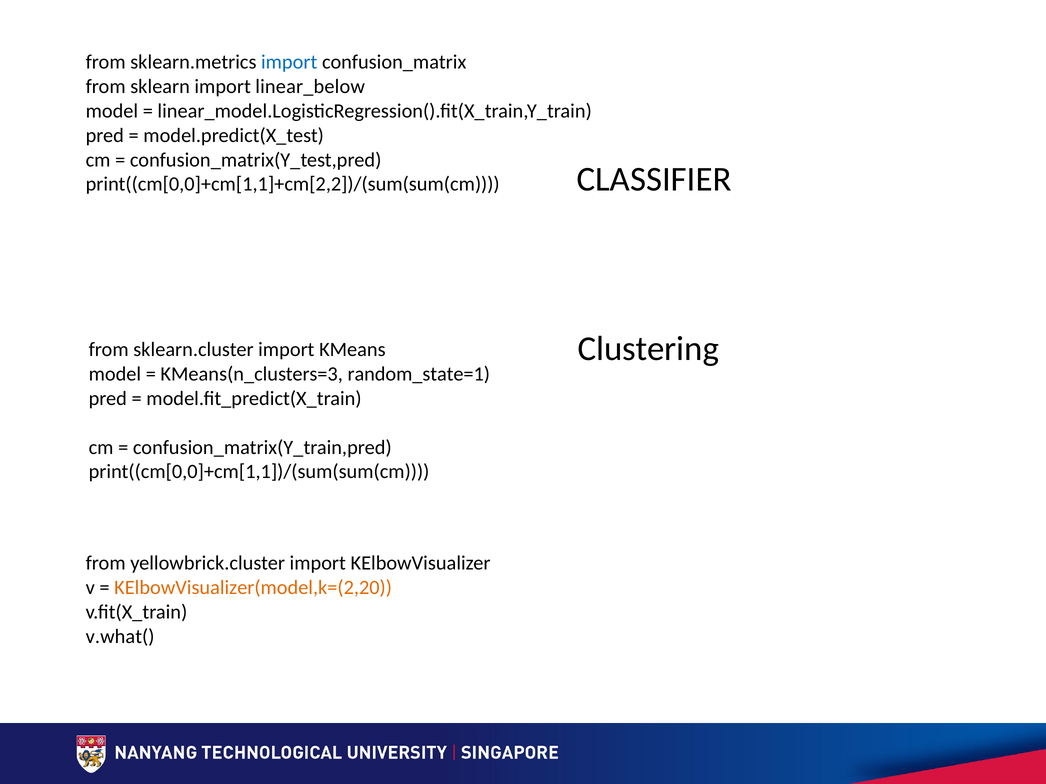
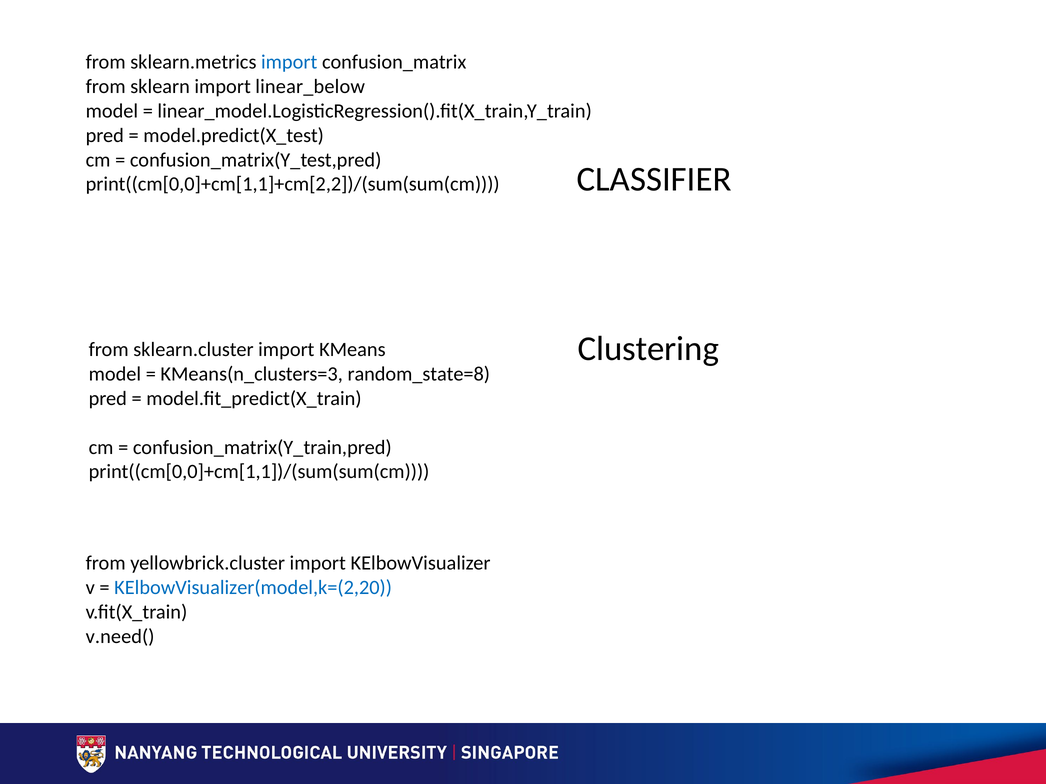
random_state=1: random_state=1 -> random_state=8 (419, 374)
KElbowVisualizer(model,k=(2,20 colour: orange -> blue (253, 588)
v.what(: v.what( -> v.need( (120, 637)
